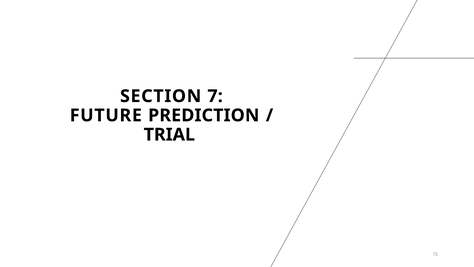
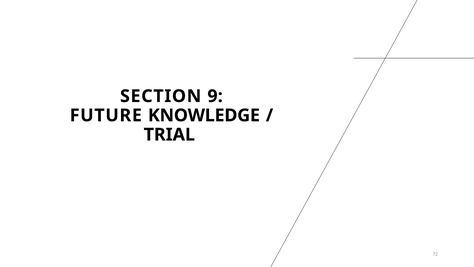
7: 7 -> 9 (215, 96)
PREDICTION: PREDICTION -> KNOWLEDGE (204, 115)
